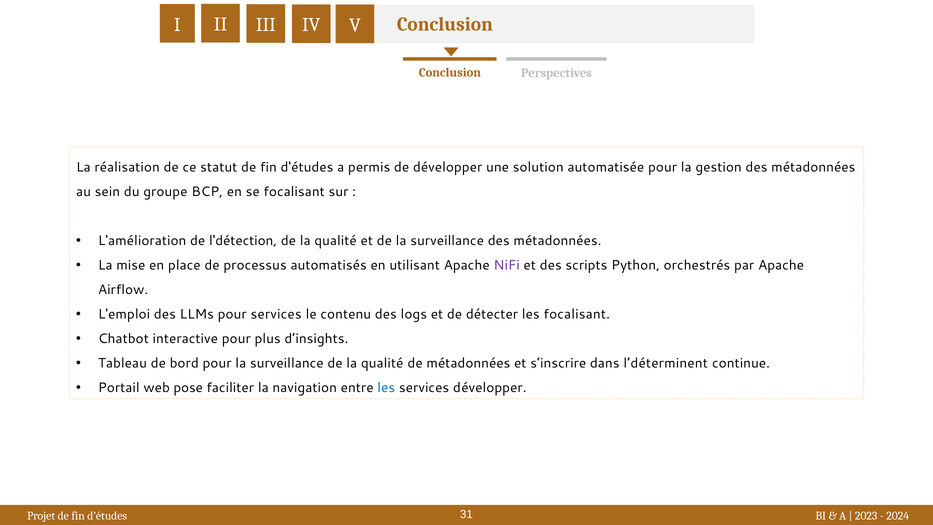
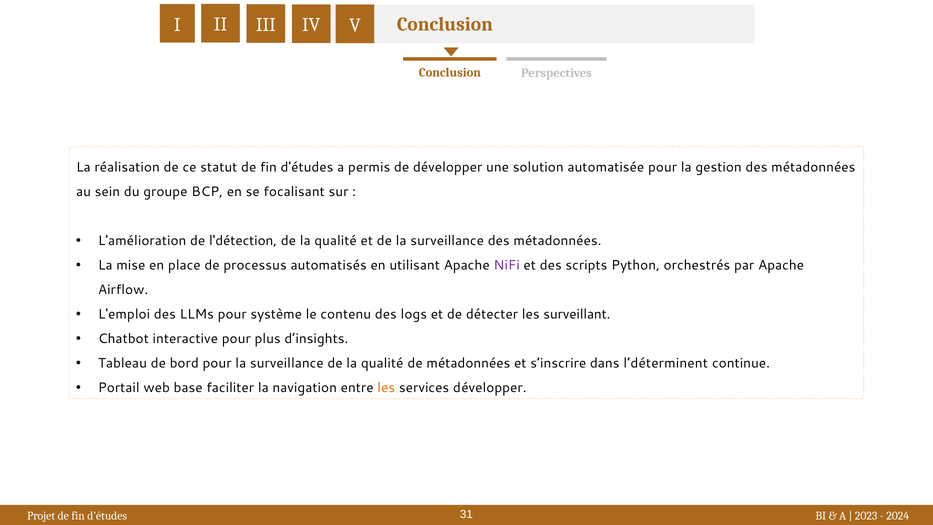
pour services: services -> système (276, 314)
les focalisant: focalisant -> surveillant (577, 314)
pose: pose -> base (188, 388)
les colour: blue -> orange (386, 388)
